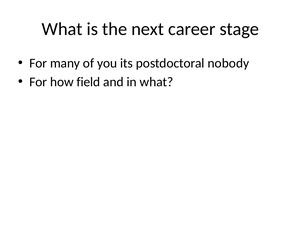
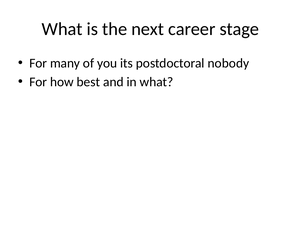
field: field -> best (88, 82)
